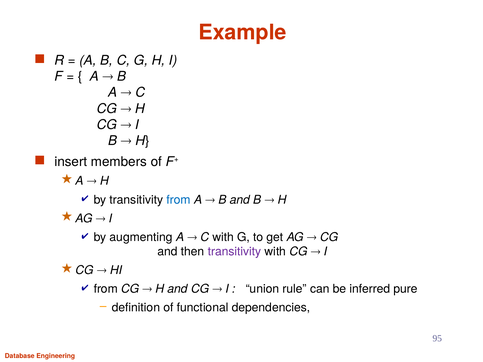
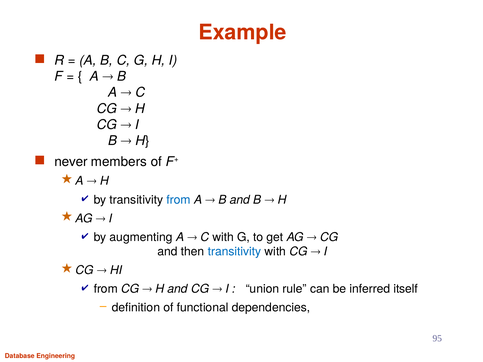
insert: insert -> never (71, 162)
transitivity colour: purple -> blue (234, 252)
pure: pure -> itself (406, 289)
